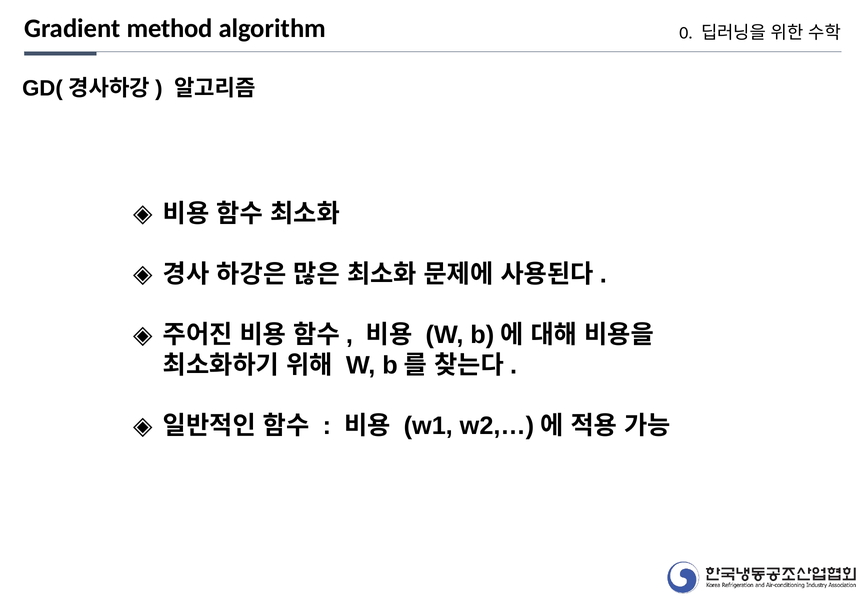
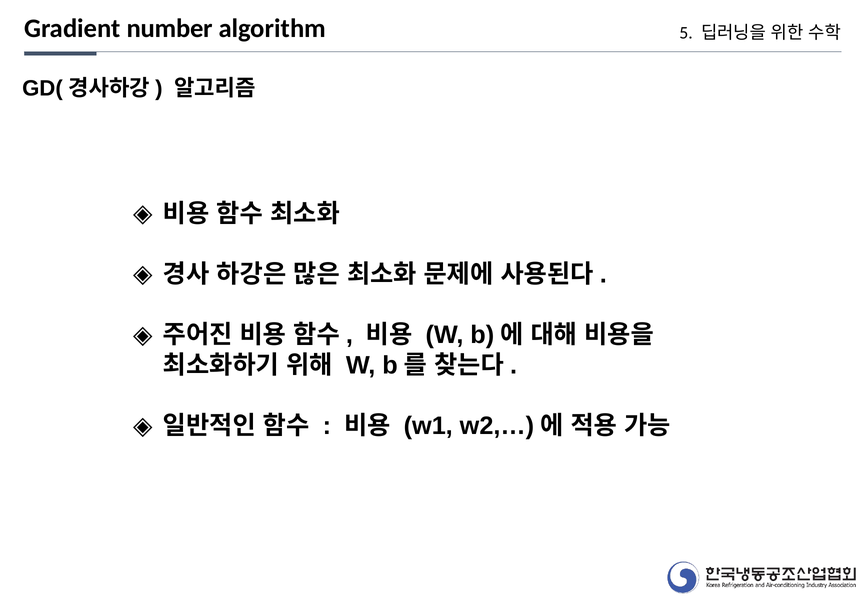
method: method -> number (170, 29)
0: 0 -> 5 (686, 33)
